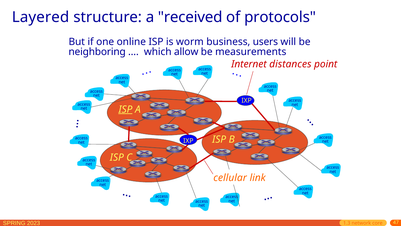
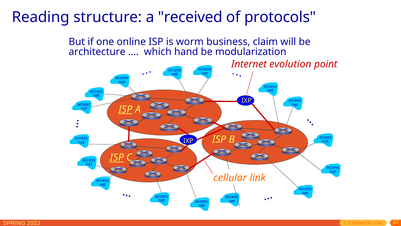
Layered: Layered -> Reading (41, 17)
users: users -> claim (265, 42)
neighboring: neighboring -> architecture (97, 52)
allow: allow -> hand (186, 52)
measurements: measurements -> modularization (251, 52)
distances: distances -> evolution (290, 64)
ISP underline: none -> present (117, 157)
